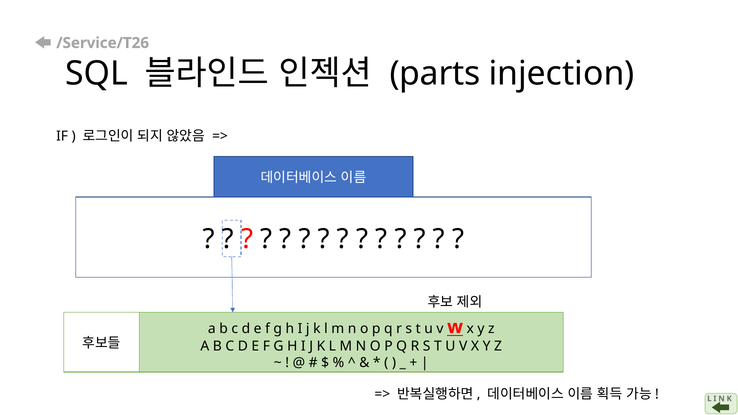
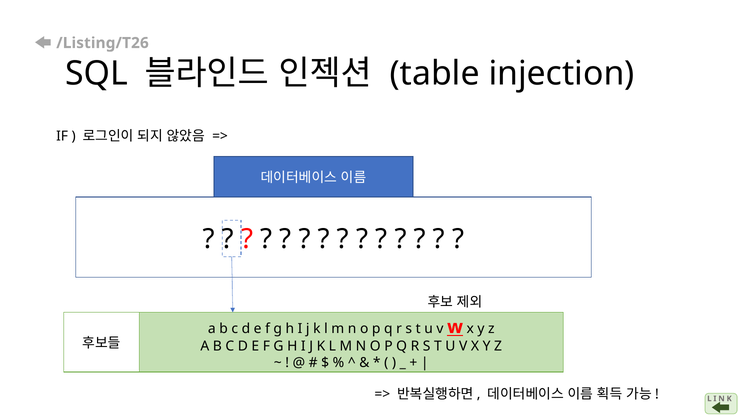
/Service/T26: /Service/T26 -> /Listing/T26 (103, 43)
parts: parts -> table (435, 74)
